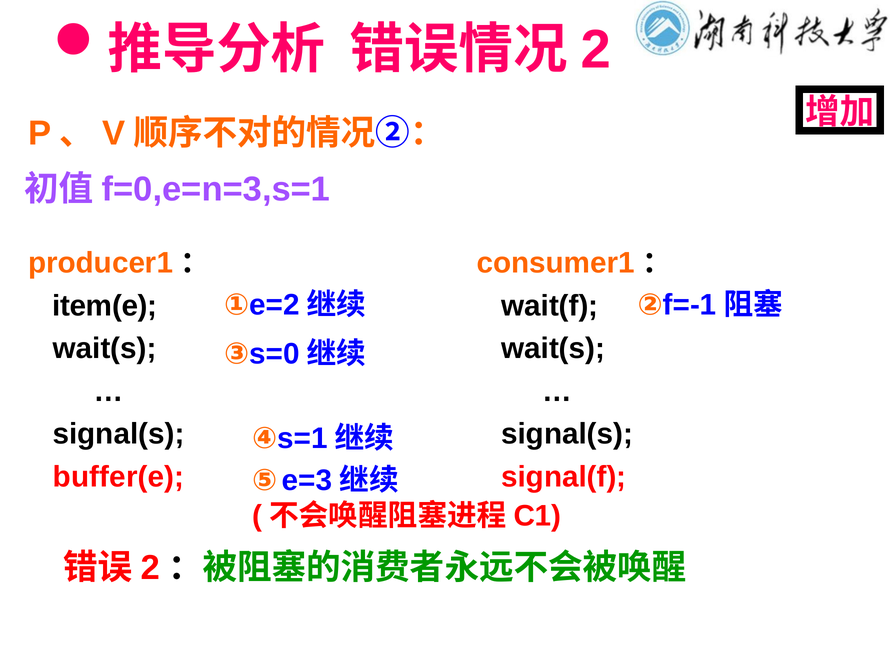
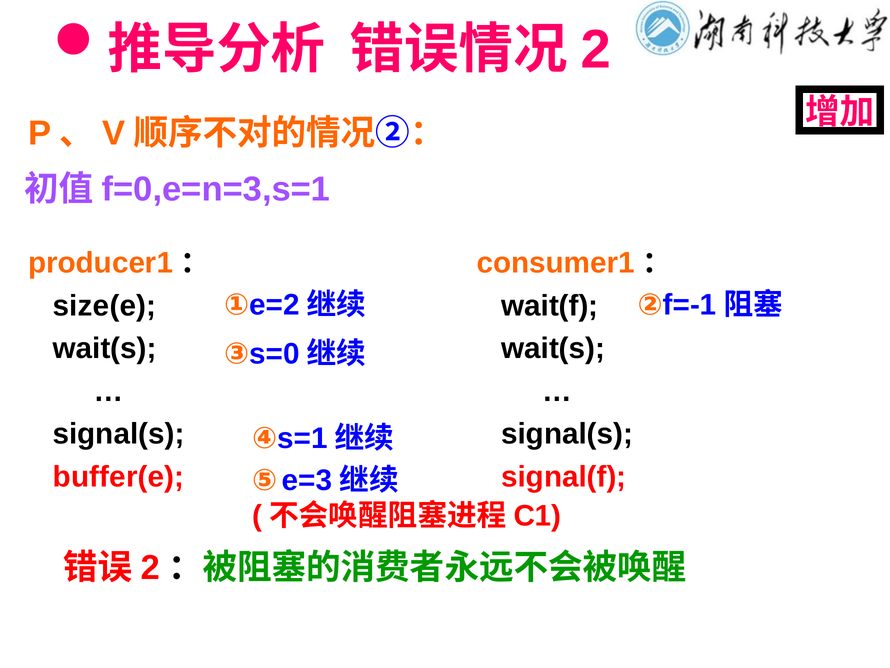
item(e: item(e -> size(e (105, 306)
